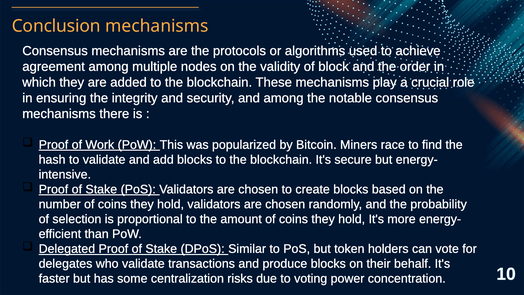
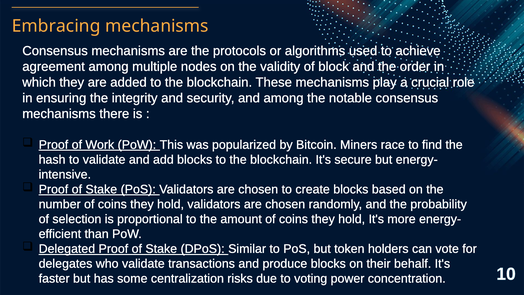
Conclusion: Conclusion -> Embracing (56, 26)
